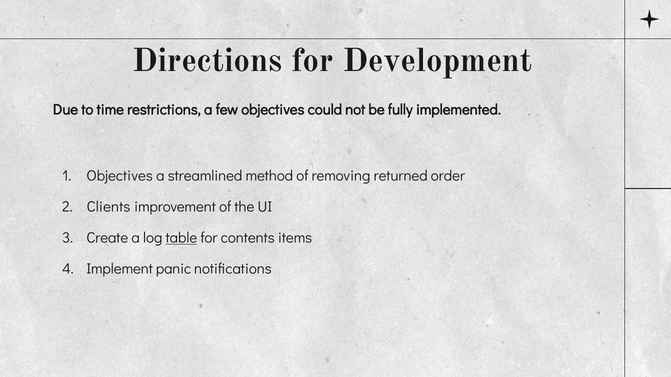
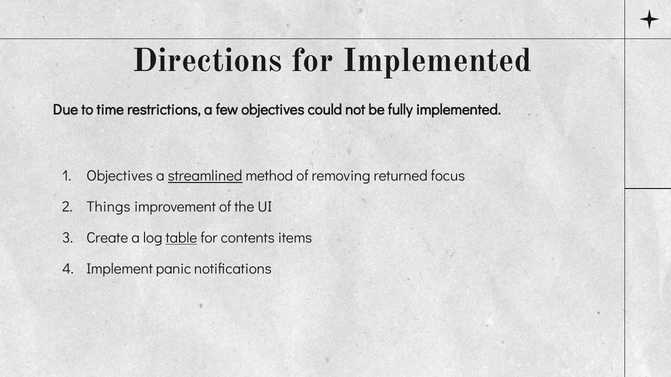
for Development: Development -> Implemented (437, 60)
streamlined underline: none -> present (205, 176)
order: order -> focus (448, 176)
Clients: Clients -> Things (109, 207)
